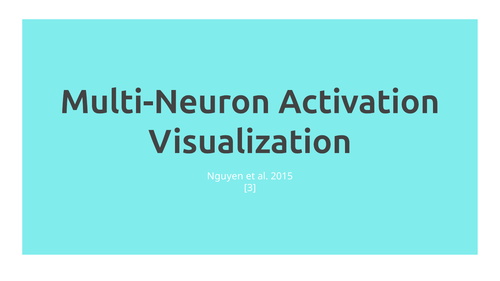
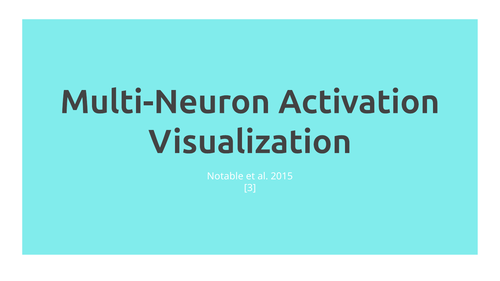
Nguyen: Nguyen -> Notable (225, 176)
